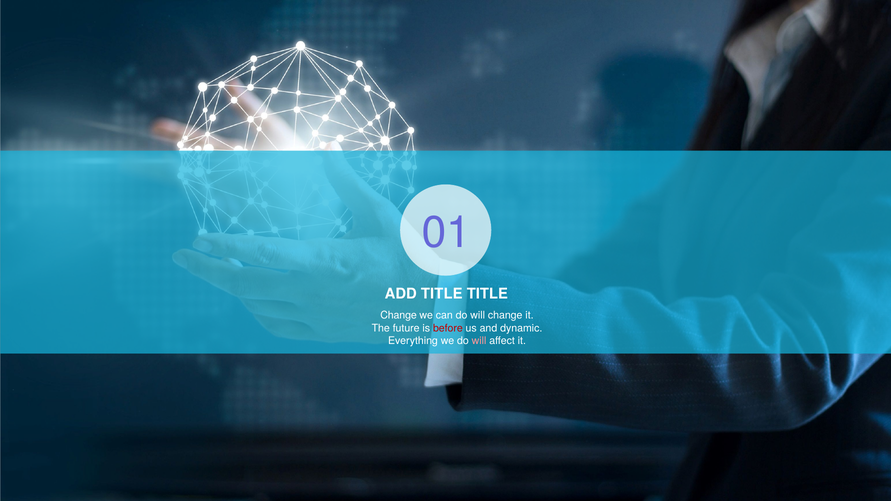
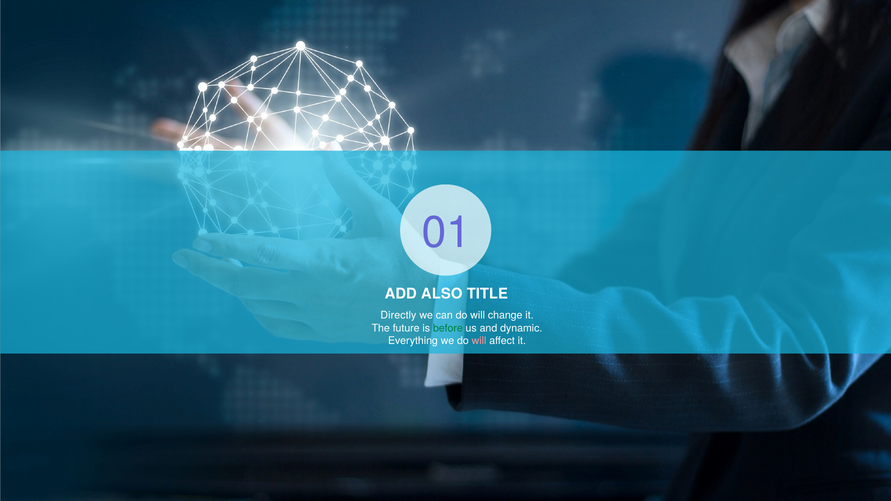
ADD TITLE: TITLE -> ALSO (442, 294)
Change: Change -> Directly (398, 316)
before colour: red -> green (448, 328)
